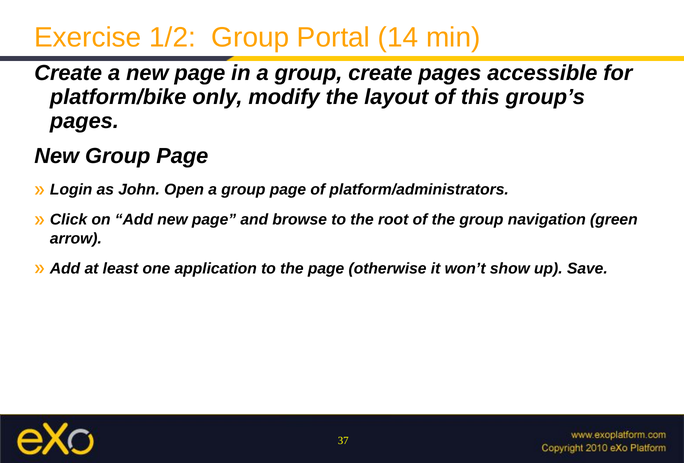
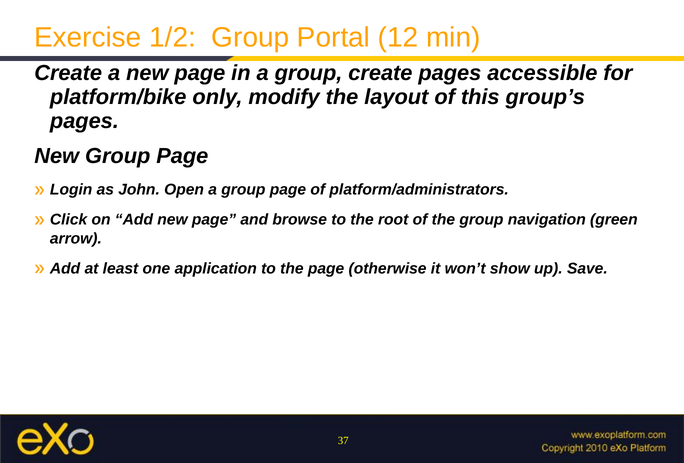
14: 14 -> 12 (398, 37)
